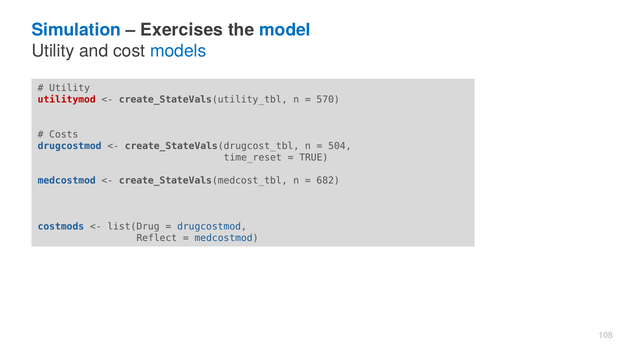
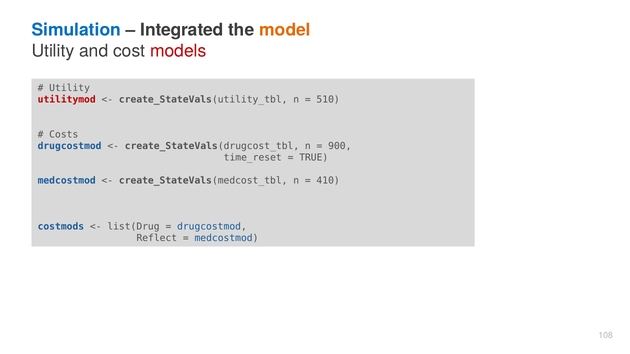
Exercises: Exercises -> Integrated (182, 30)
model colour: blue -> orange (285, 30)
models colour: blue -> red (178, 51)
570: 570 -> 510 (328, 100)
504: 504 -> 900 (340, 146)
682: 682 -> 410 (328, 181)
